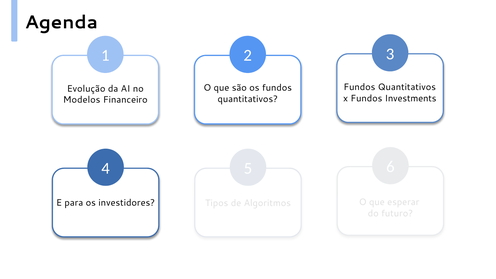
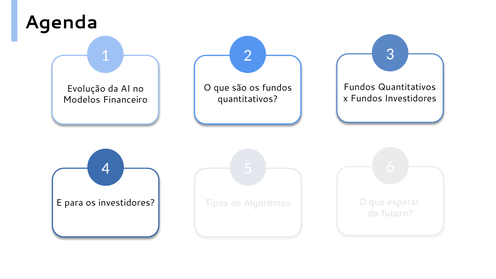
Fundos Investments: Investments -> Investidores (411, 98)
